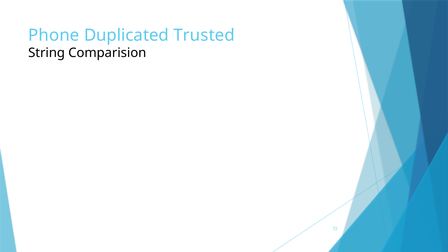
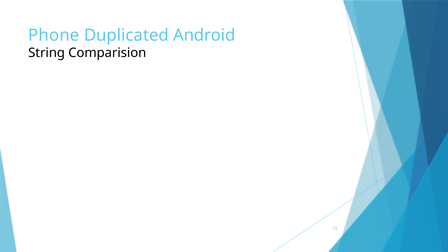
Trusted: Trusted -> Android (204, 35)
